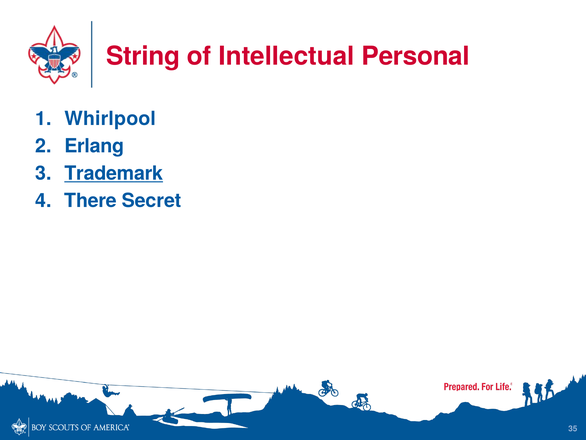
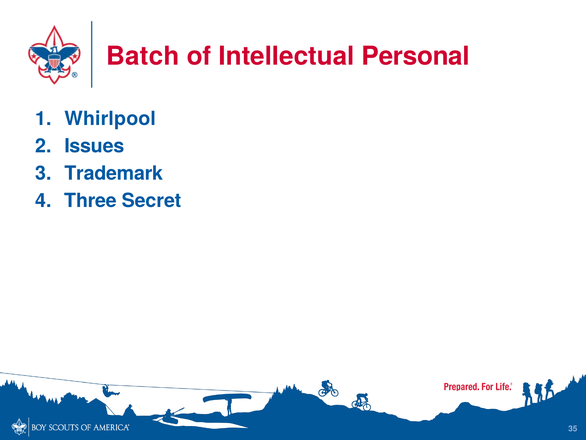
String: String -> Batch (143, 56)
Erlang: Erlang -> Issues (94, 146)
Trademark underline: present -> none (114, 173)
There: There -> Three (90, 201)
